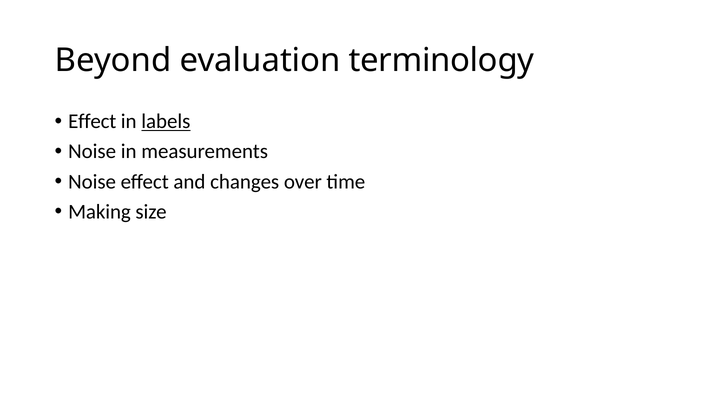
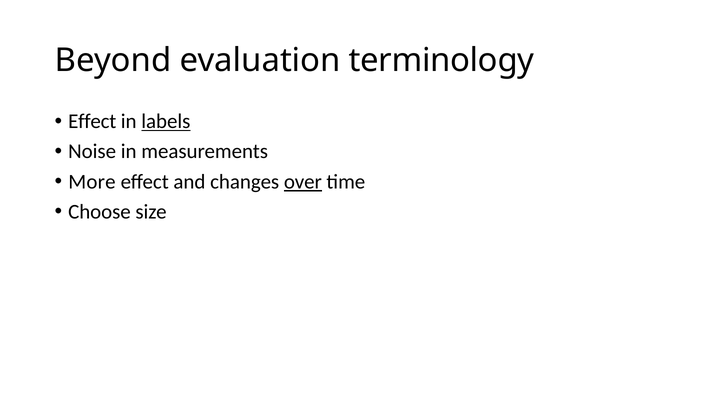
Noise: Noise -> More (92, 182)
over underline: none -> present (303, 182)
Making: Making -> Choose (99, 212)
